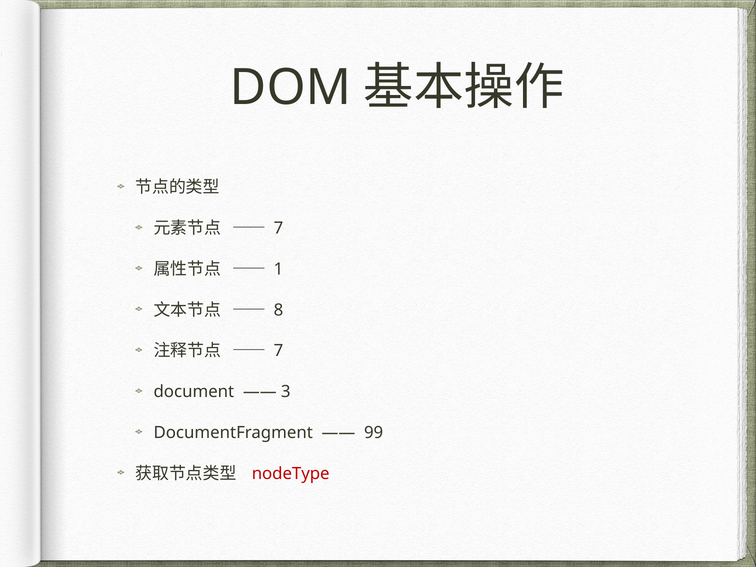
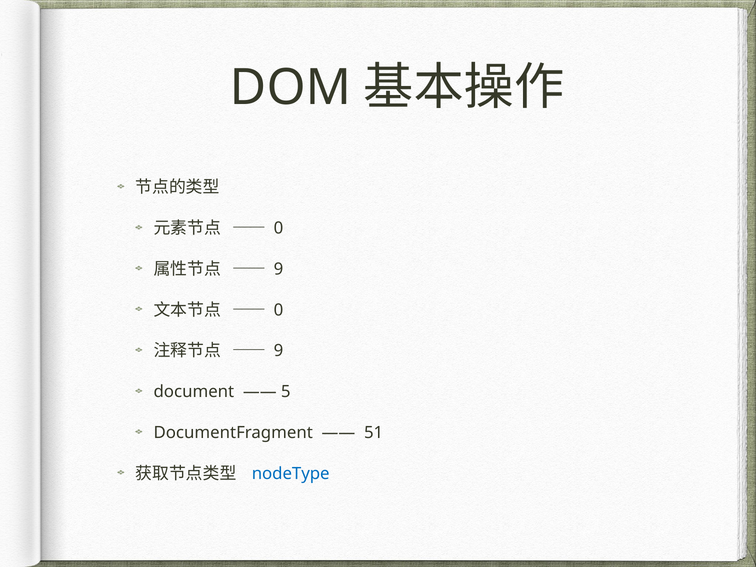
7: 7 -> 0 (278, 228)
1: 1 -> 9 (278, 269)
8: 8 -> 0 (278, 310)
7: 7 -> 9 (278, 351)
3: 3 -> 5 (286, 392)
99: 99 -> 51 (374, 433)
nodeType colour: red -> blue (291, 473)
